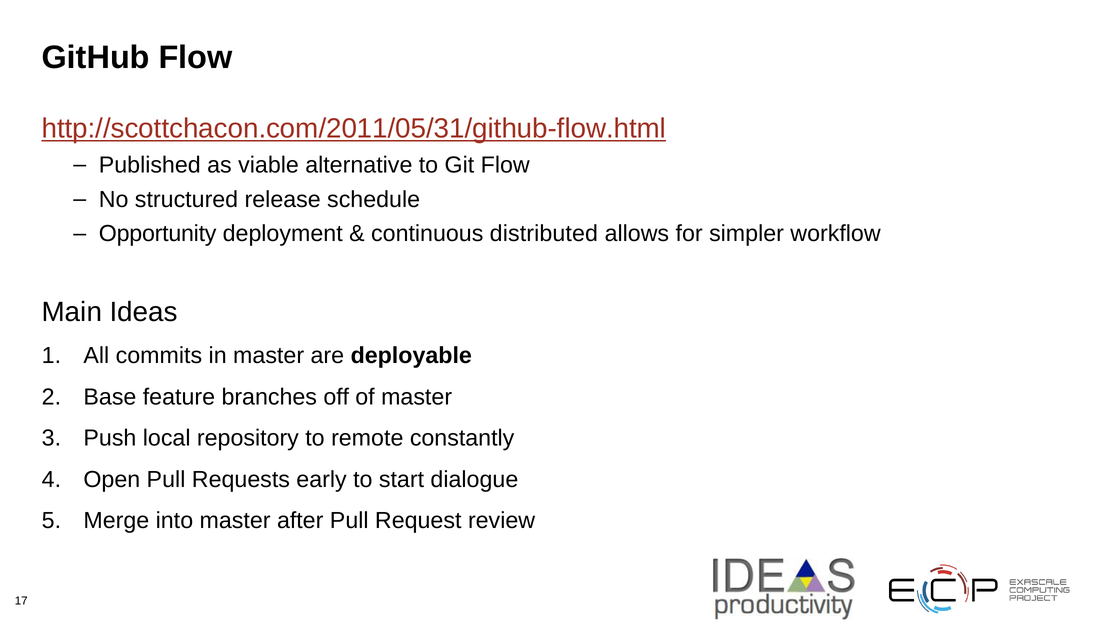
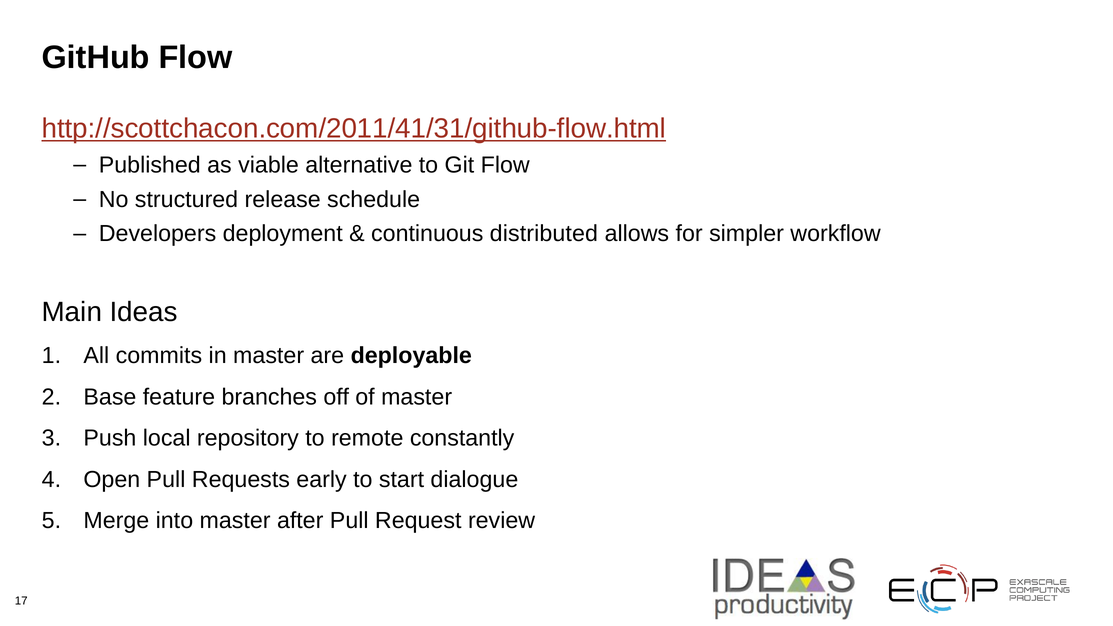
http://scottchacon.com/2011/05/31/github-flow.html: http://scottchacon.com/2011/05/31/github-flow.html -> http://scottchacon.com/2011/41/31/github-flow.html (354, 128)
Opportunity: Opportunity -> Developers (158, 234)
